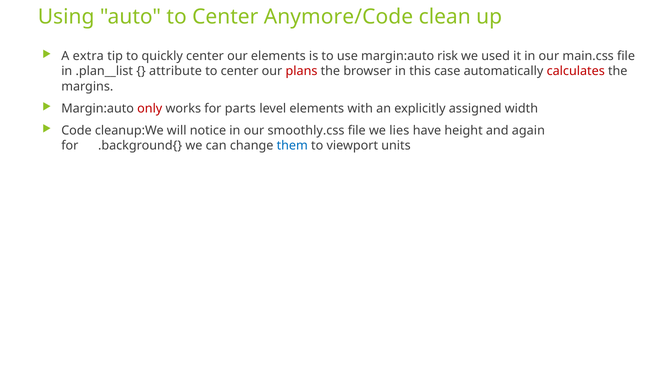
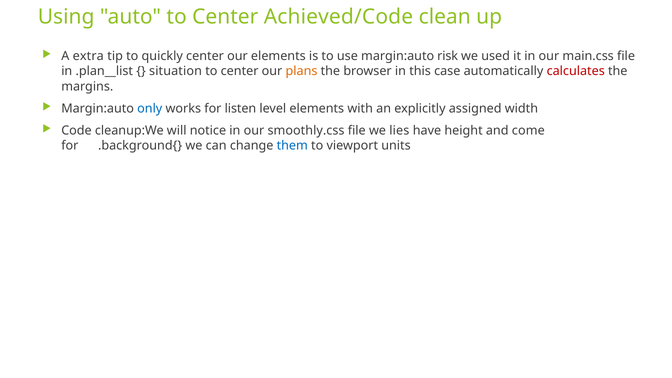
Anymore/Code: Anymore/Code -> Achieved/Code (338, 17)
attribute: attribute -> situation (176, 71)
plans colour: red -> orange (302, 71)
only colour: red -> blue (150, 109)
parts: parts -> listen (240, 109)
again: again -> come (528, 131)
